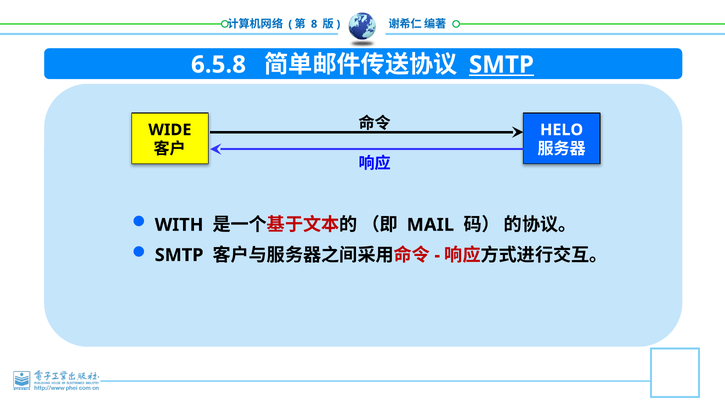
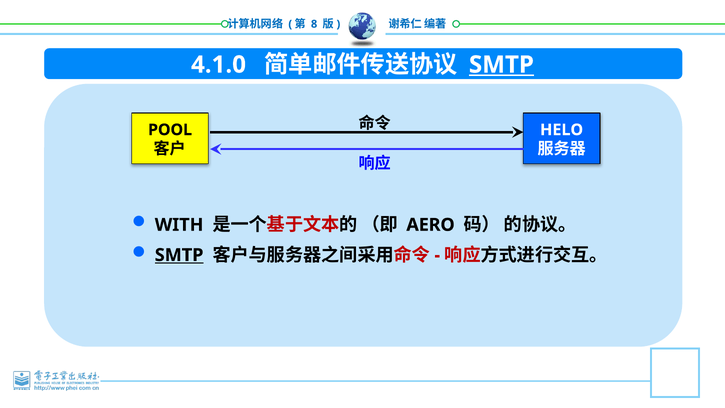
6.5.8: 6.5.8 -> 4.1.0 (218, 65)
WIDE: WIDE -> POOL (170, 130)
MAIL: MAIL -> AERO (431, 225)
SMTP underline: none -> present (179, 255)
